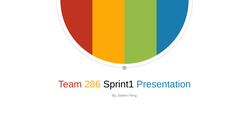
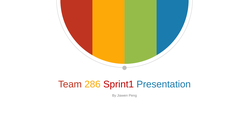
Sprint1 colour: black -> red (119, 84)
